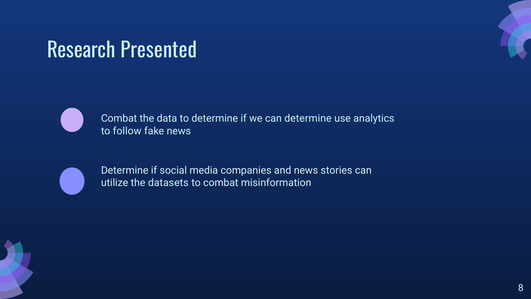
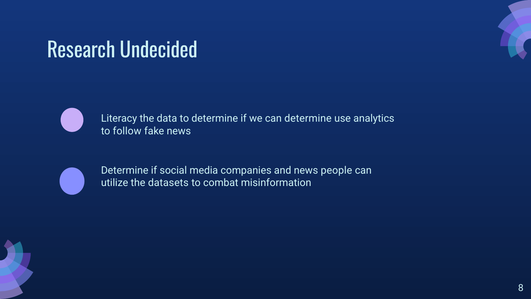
Presented: Presented -> Undecided (159, 51)
Combat: Combat -> Literacy (119, 118)
stories: stories -> people (336, 170)
